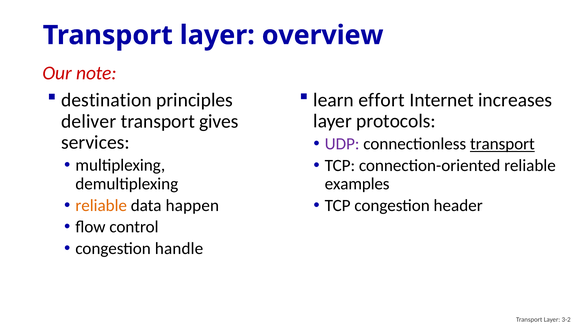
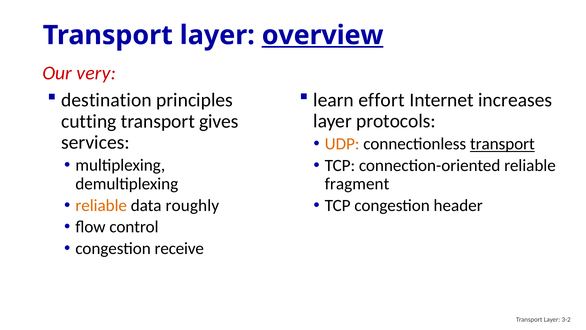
overview underline: none -> present (323, 35)
note: note -> very (96, 73)
deliver: deliver -> cutting (89, 121)
UDP colour: purple -> orange (342, 144)
examples: examples -> fragment (357, 184)
happen: happen -> roughly (192, 205)
handle: handle -> receive (179, 248)
